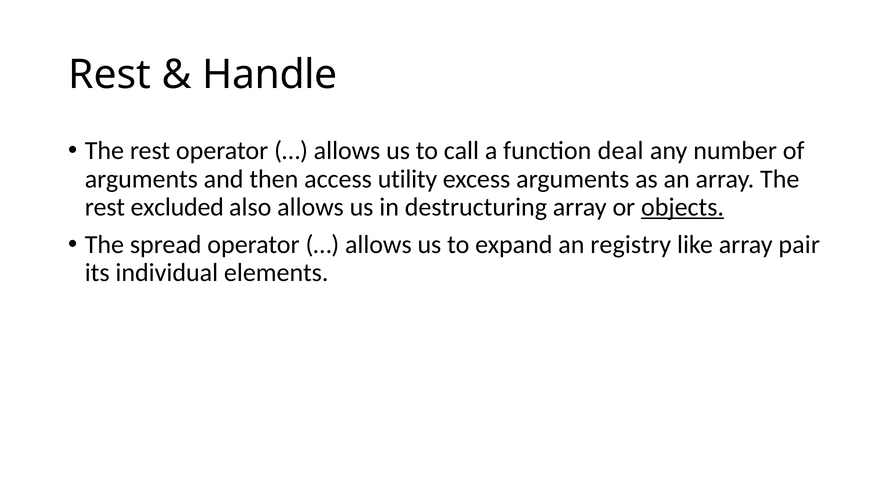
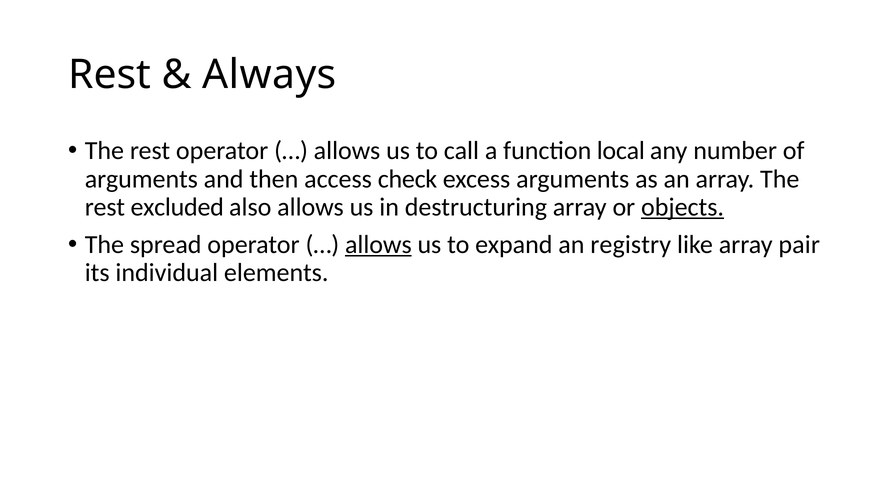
Handle: Handle -> Always (269, 75)
deal: deal -> local (621, 151)
utility: utility -> check (407, 179)
allows underline: none -> present (378, 245)
